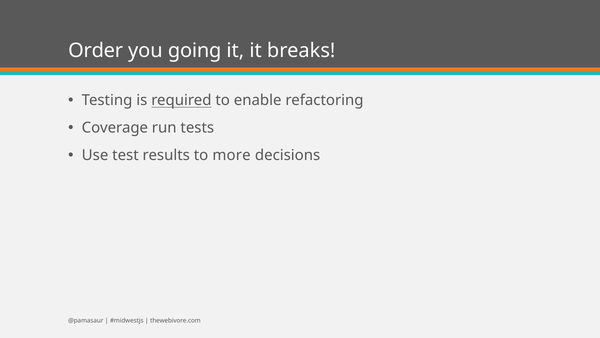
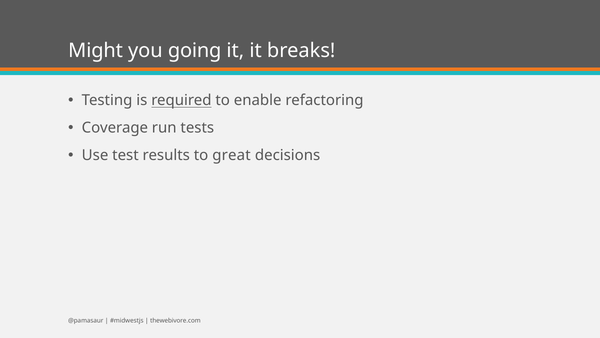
Order: Order -> Might (96, 50)
more: more -> great (232, 155)
